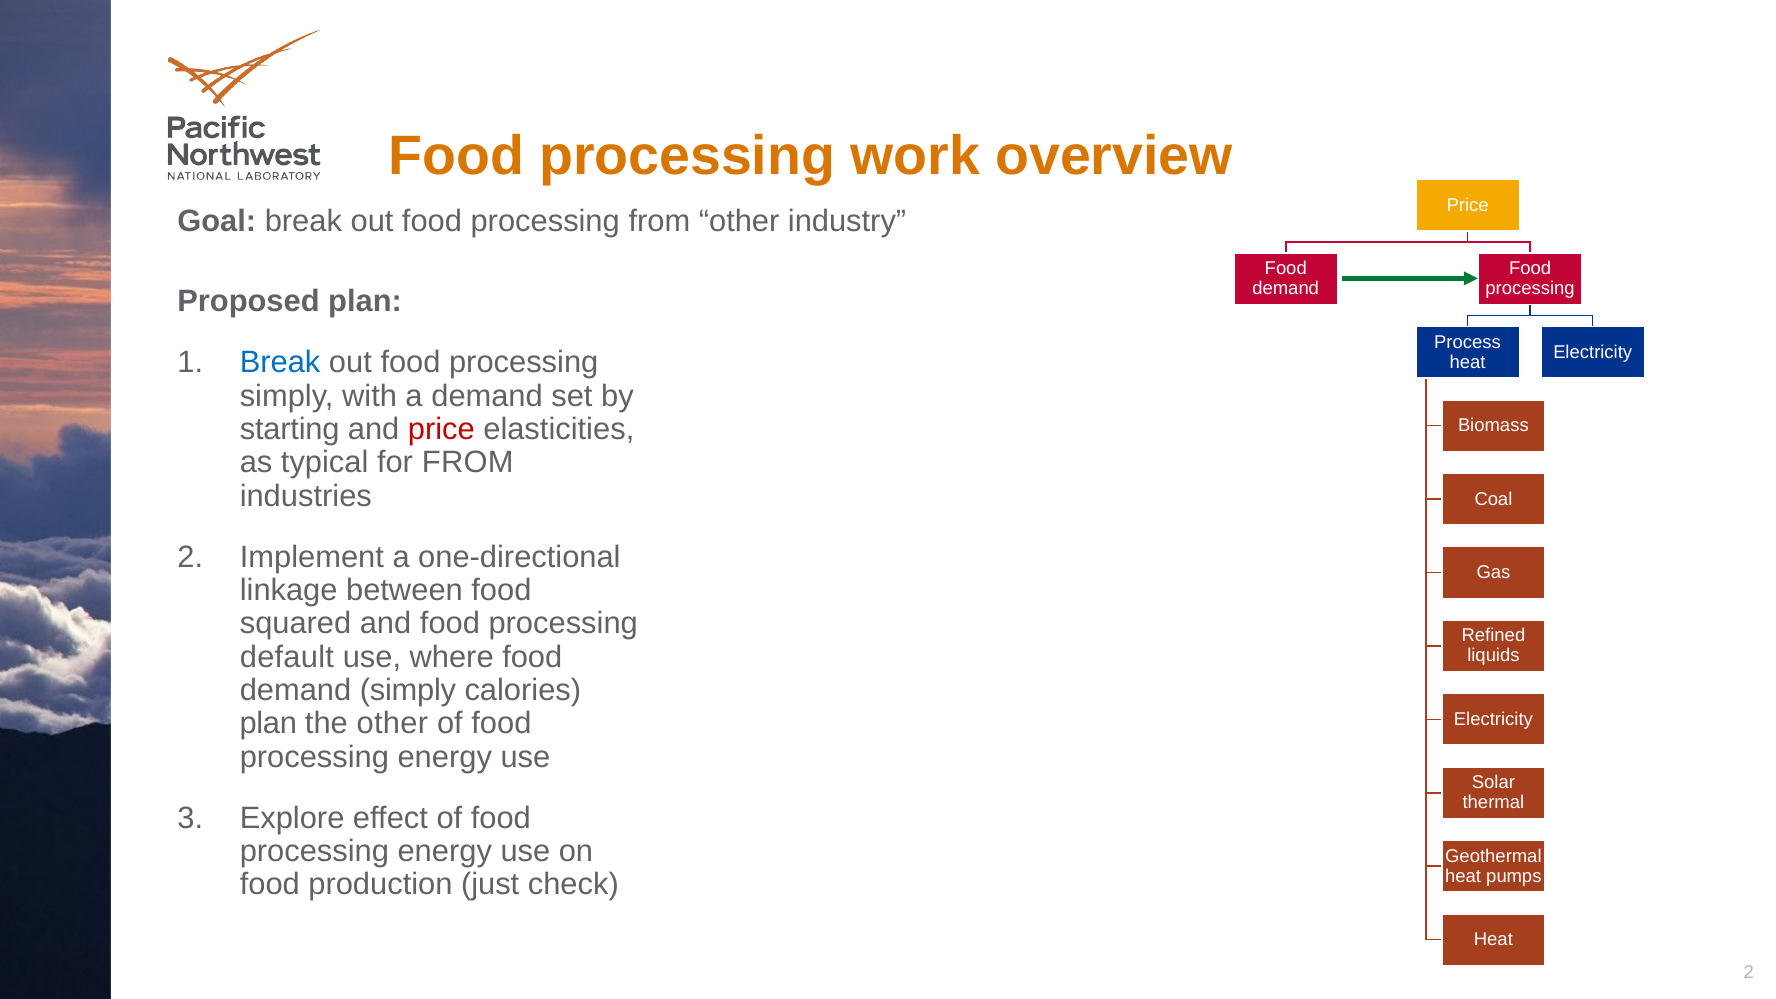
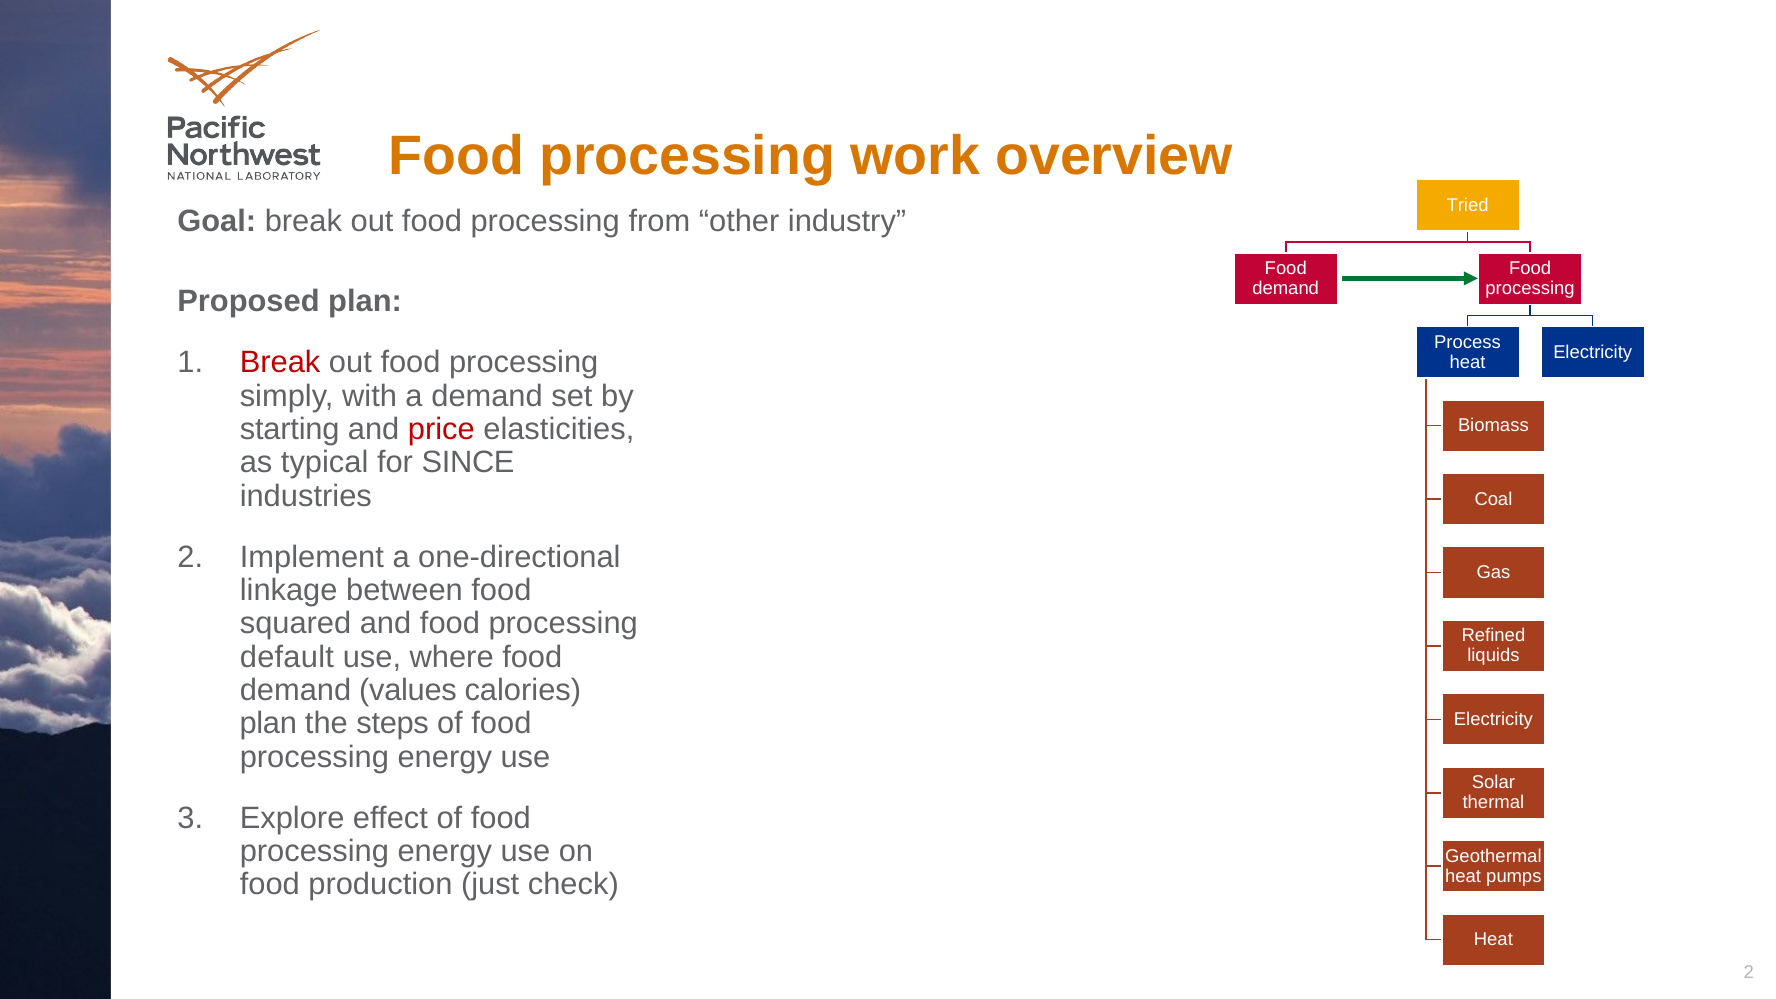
Price: Price -> Tried (1468, 205)
Break colour: blue -> red (280, 363)
for FROM: FROM -> SINCE (468, 463)
demand simply: simply -> values (408, 690)
the other: other -> steps (393, 724)
